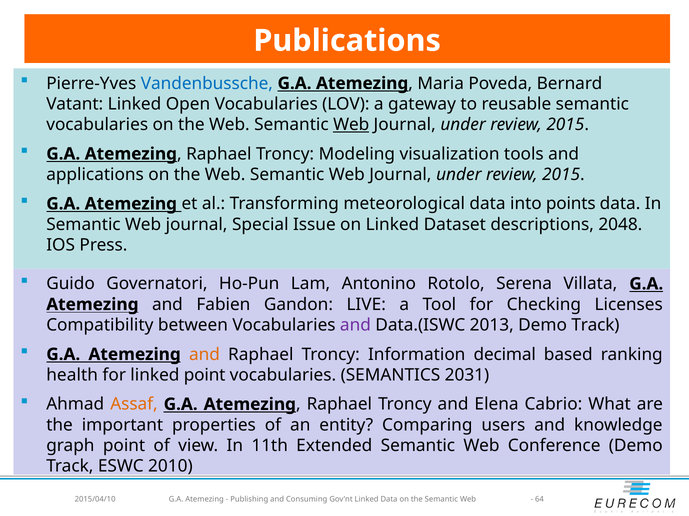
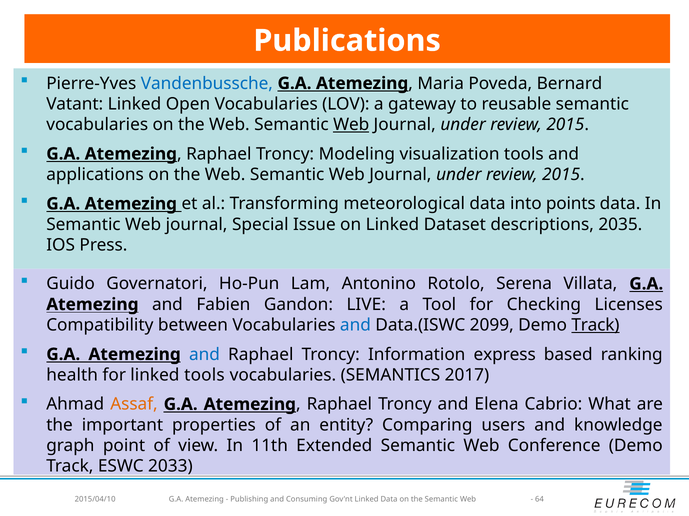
2048: 2048 -> 2035 (620, 225)
and colour: purple -> blue (355, 326)
2013: 2013 -> 2099 (492, 326)
Track underline: none -> present (595, 326)
and colour: orange -> blue (204, 355)
decimal: decimal -> express (505, 355)
linked point: point -> tools (204, 376)
2031: 2031 -> 2017 (467, 376)
2010: 2010 -> 2033 (170, 467)
